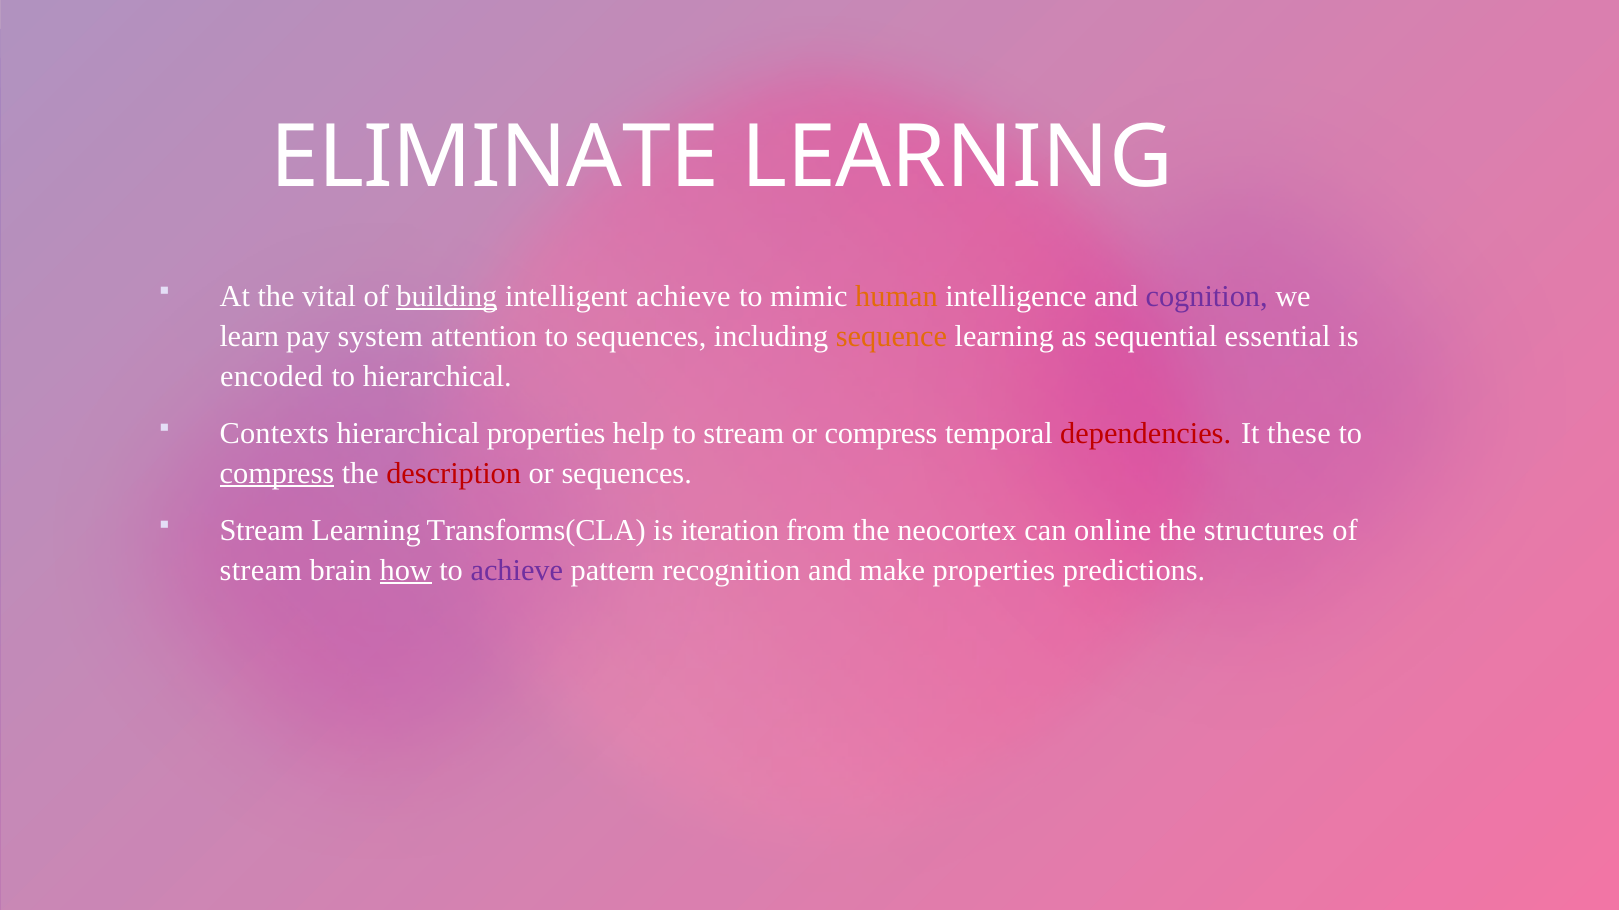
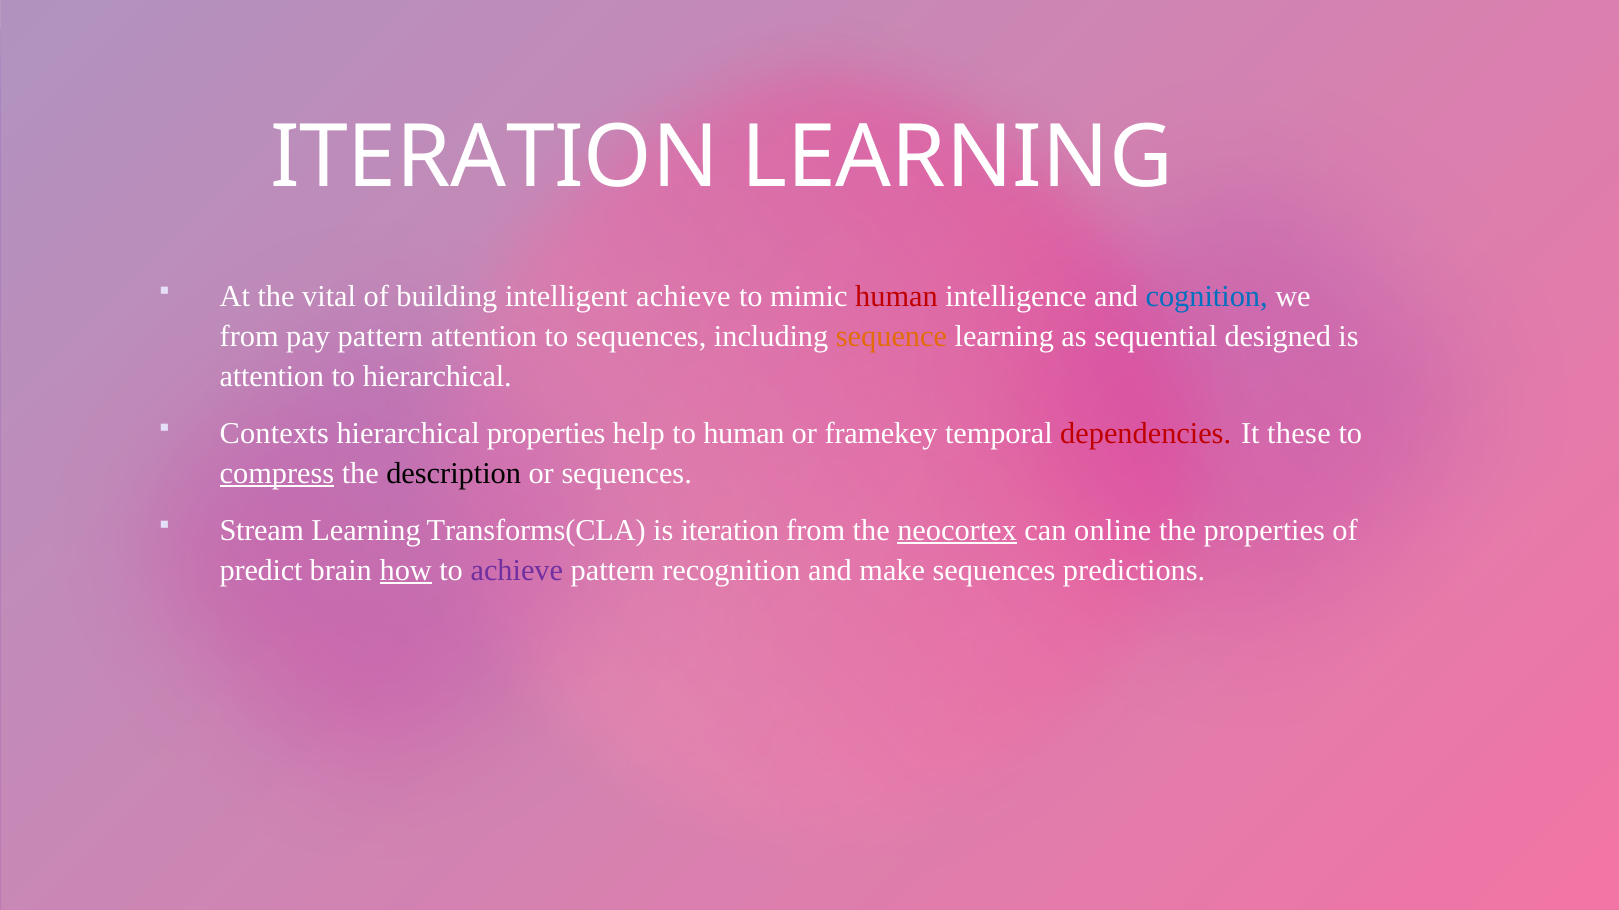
ELIMINATE: ELIMINATE -> ITERATION (494, 158)
building underline: present -> none (447, 296)
human colour: orange -> red (896, 296)
cognition colour: purple -> blue (1207, 296)
learn: learn -> from (249, 336)
pay system: system -> pattern (380, 336)
essential: essential -> designed (1278, 336)
encoded: encoded -> attention (272, 376)
to stream: stream -> human (744, 433)
or compress: compress -> framekey (881, 433)
description colour: red -> black (454, 473)
neocortex underline: none -> present (957, 530)
the structures: structures -> properties (1264, 530)
stream: stream -> predict (261, 570)
make properties: properties -> sequences (994, 570)
